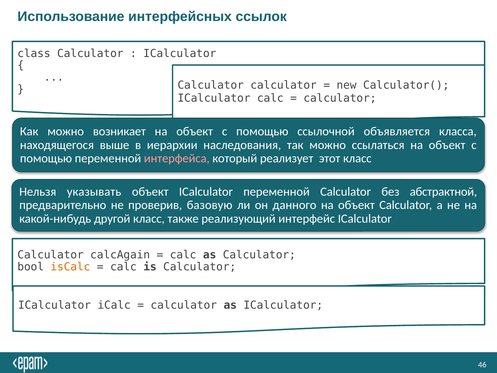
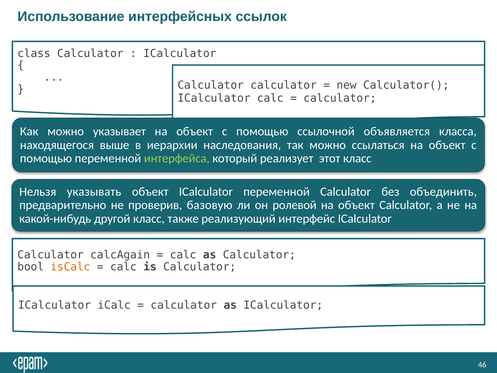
возникает: возникает -> указывает (119, 131)
интерфейса colour: pink -> light green (177, 158)
абстрактной: абстрактной -> объединить (443, 192)
данного: данного -> ролевой (295, 205)
